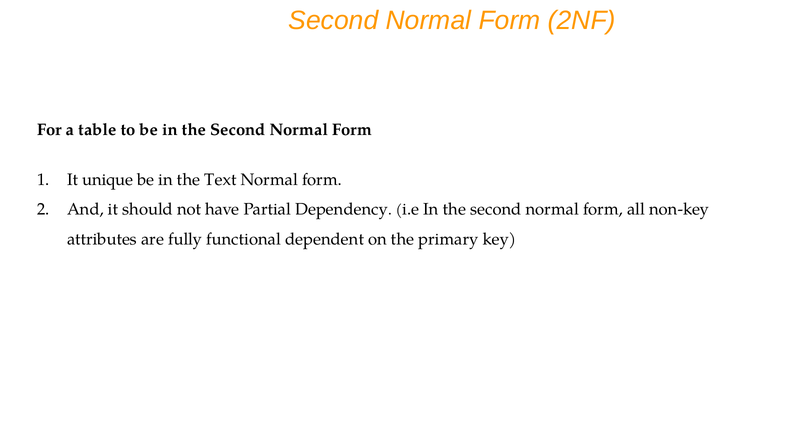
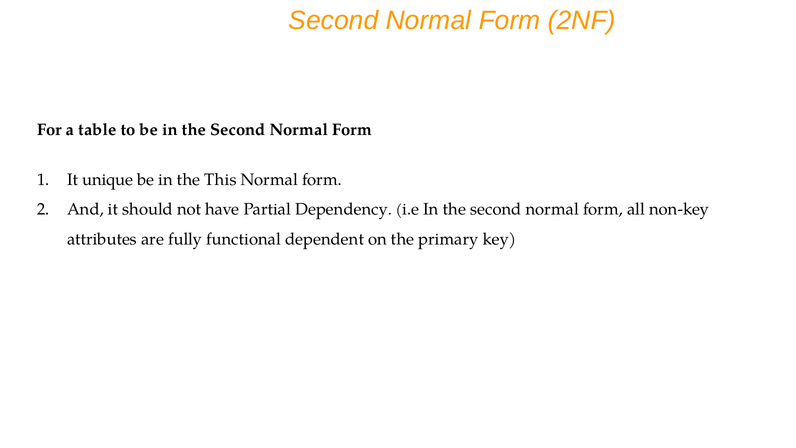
Text: Text -> This (220, 180)
